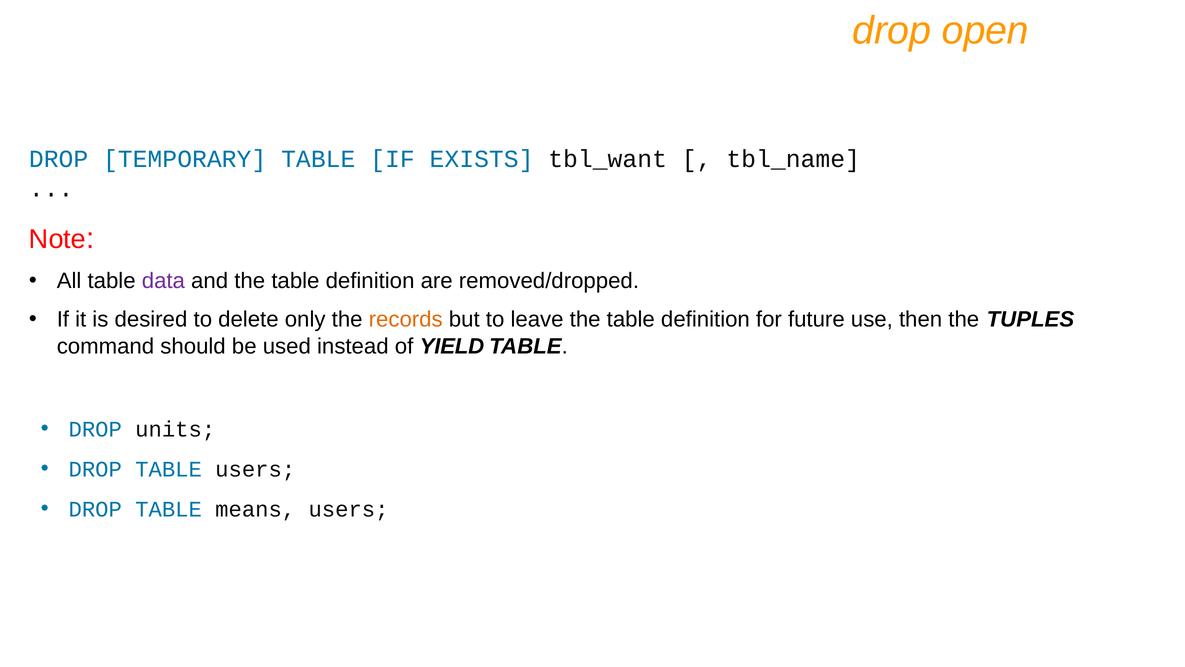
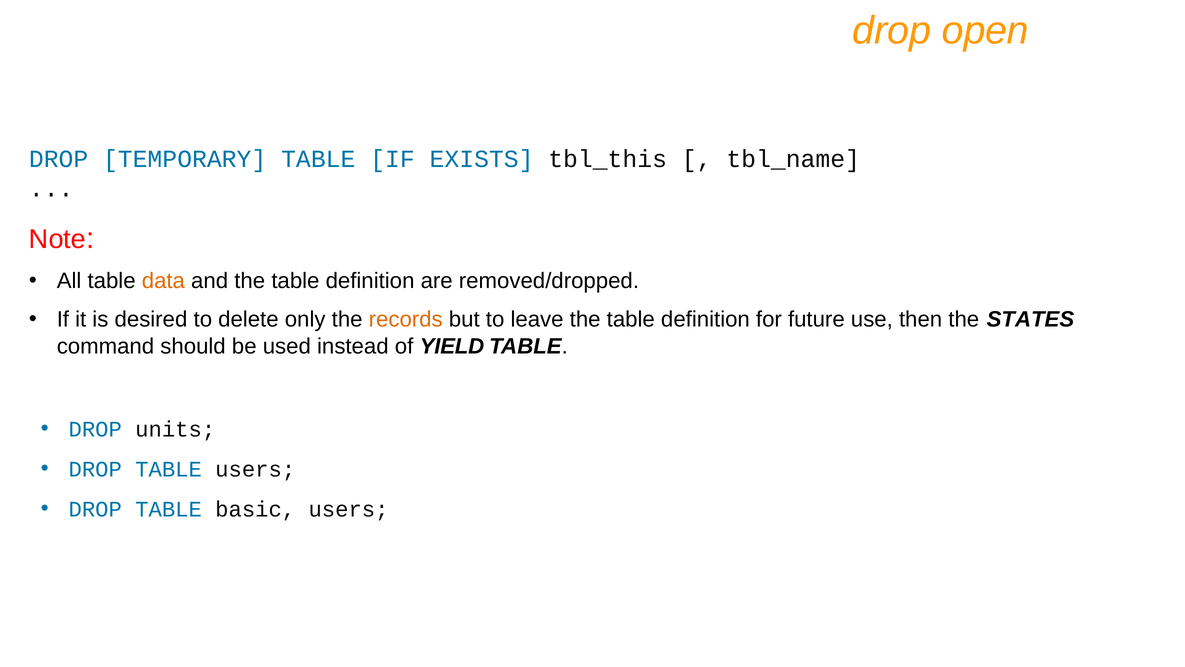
tbl_want: tbl_want -> tbl_this (608, 159)
data colour: purple -> orange (163, 281)
TUPLES: TUPLES -> STATES (1030, 319)
means: means -> basic (255, 509)
